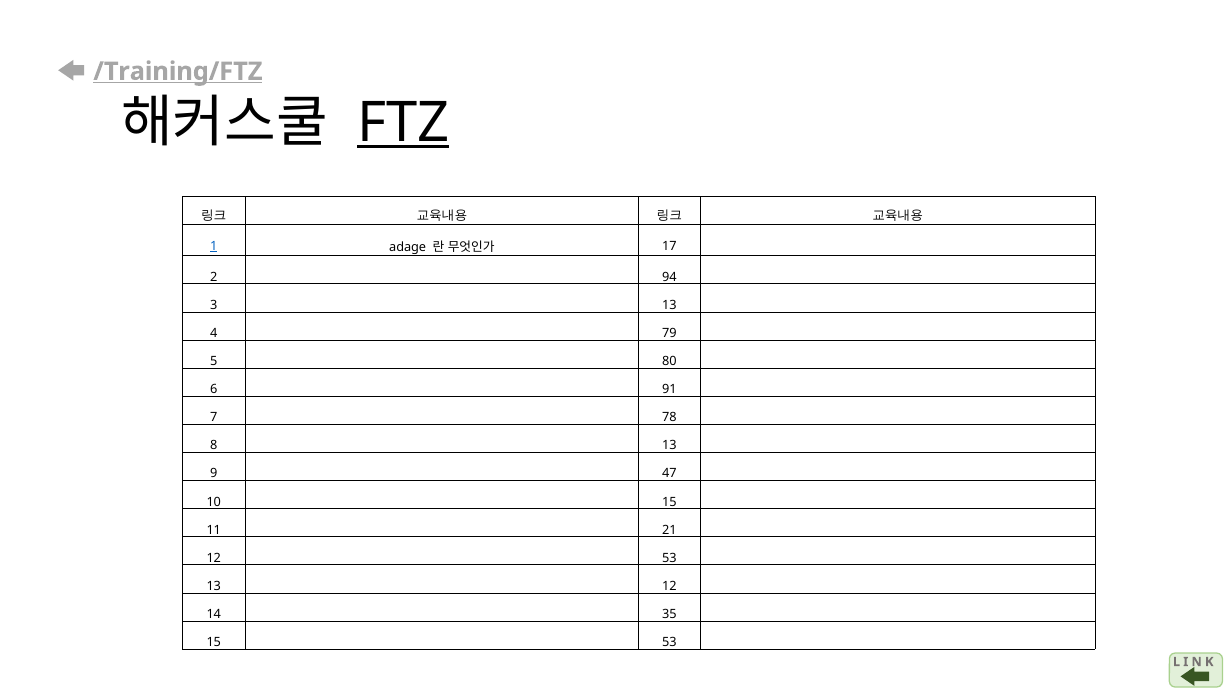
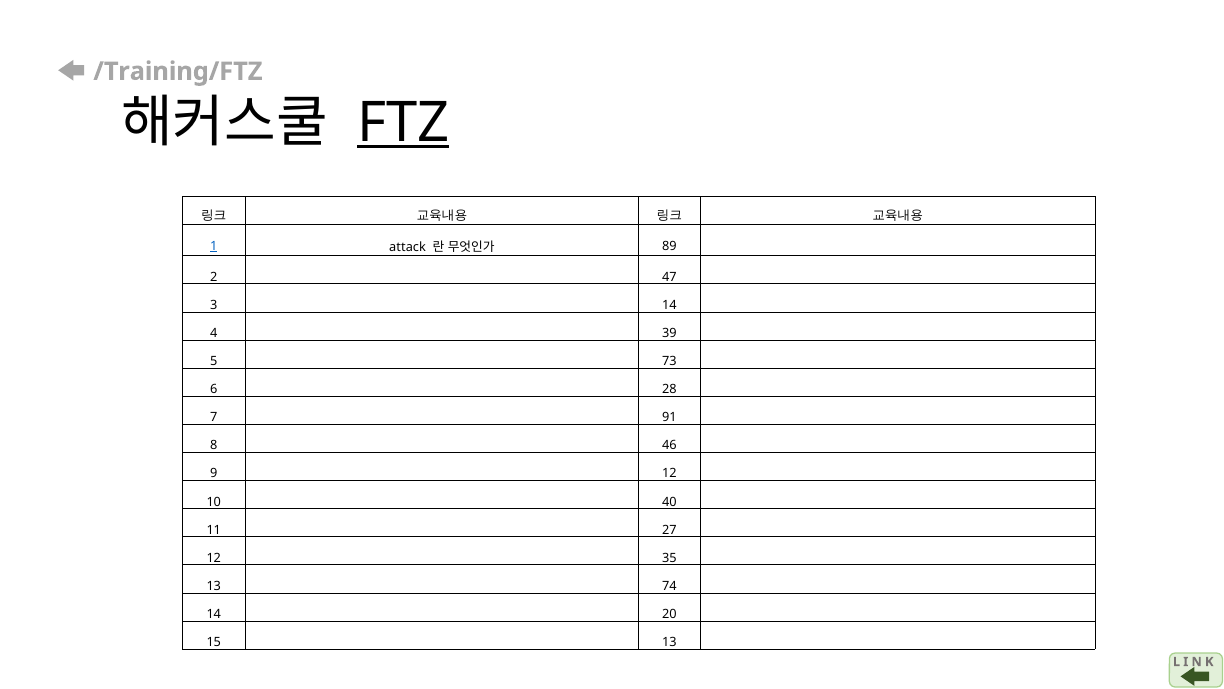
/Training/FTZ underline: present -> none (178, 71)
adage: adage -> attack (408, 247)
17: 17 -> 89 (669, 246)
94: 94 -> 47 (669, 277)
3 13: 13 -> 14 (669, 305)
79: 79 -> 39 (669, 333)
80: 80 -> 73 (669, 361)
91: 91 -> 28 (669, 389)
78: 78 -> 91 (669, 417)
8 13: 13 -> 46 (669, 445)
9 47: 47 -> 12 (669, 473)
10 15: 15 -> 40 (669, 502)
21: 21 -> 27 (669, 530)
12 53: 53 -> 35 (669, 558)
13 12: 12 -> 74 (669, 586)
35: 35 -> 20 (669, 614)
15 53: 53 -> 13 (669, 642)
